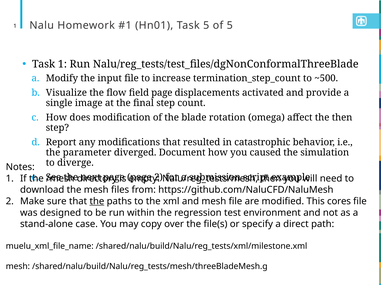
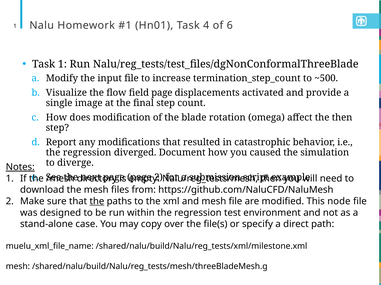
Task 5: 5 -> 4 (206, 26)
of 5: 5 -> 6 (230, 26)
parameter: parameter -> regression (87, 153)
Notes underline: none -> present (20, 167)
cores: cores -> node (339, 202)
